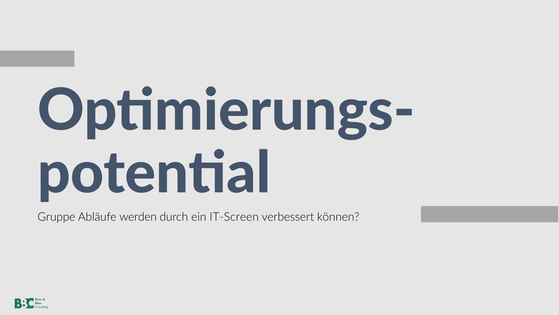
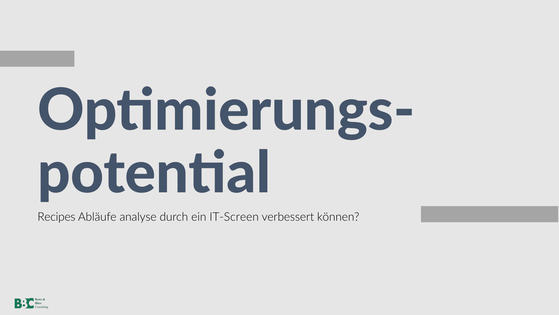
Gruppe: Gruppe -> Recipes (56, 217)
werden: werden -> analyse (138, 217)
